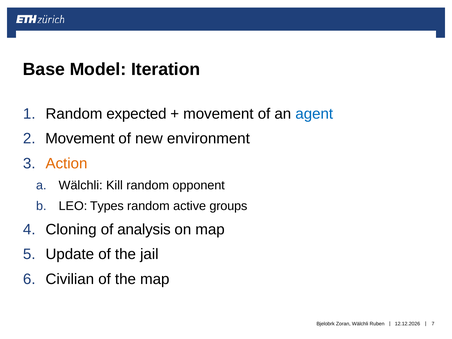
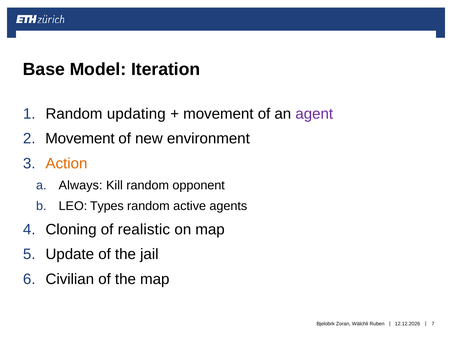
expected: expected -> updating (136, 114)
agent colour: blue -> purple (314, 114)
Wälchli: Wälchli -> Always (81, 185)
groups: groups -> agents (228, 206)
analysis: analysis -> realistic (144, 229)
